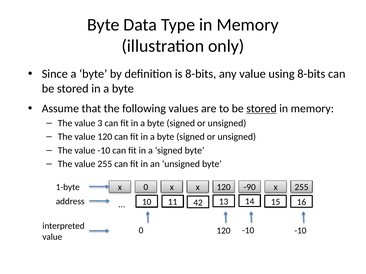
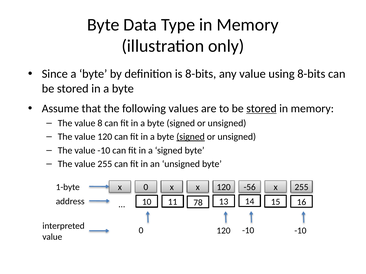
3: 3 -> 8 (100, 123)
signed underline: none -> present (191, 137)
-90: -90 -> -56 (250, 187)
42: 42 -> 78 (198, 203)
